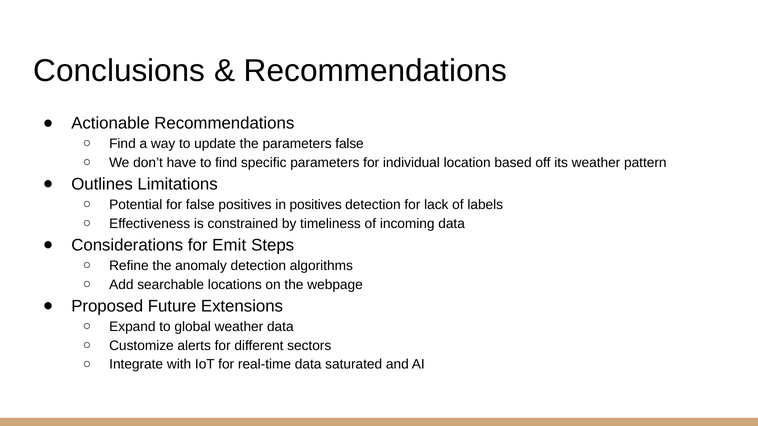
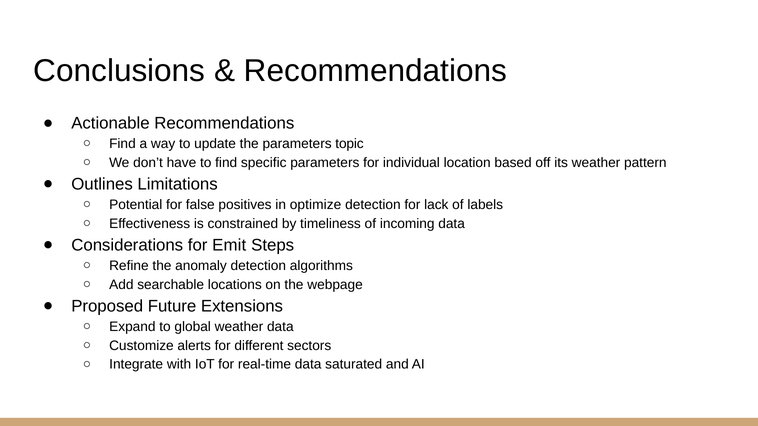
parameters false: false -> topic (350, 144)
in positives: positives -> optimize (316, 205)
